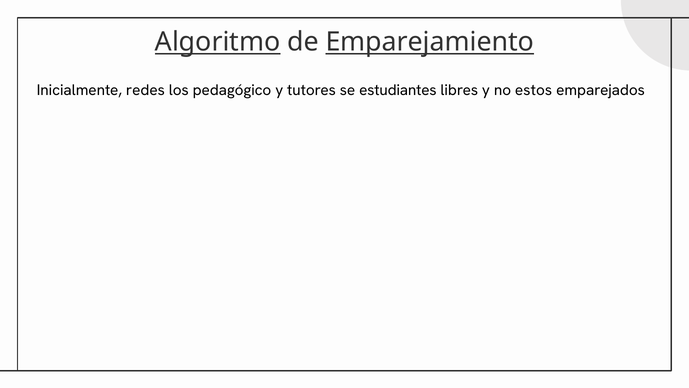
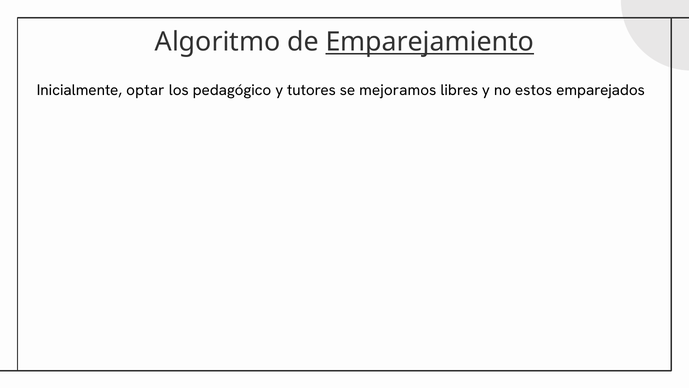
Algoritmo underline: present -> none (218, 42)
redes: redes -> optar (145, 90)
estudiantes: estudiantes -> mejoramos (398, 90)
